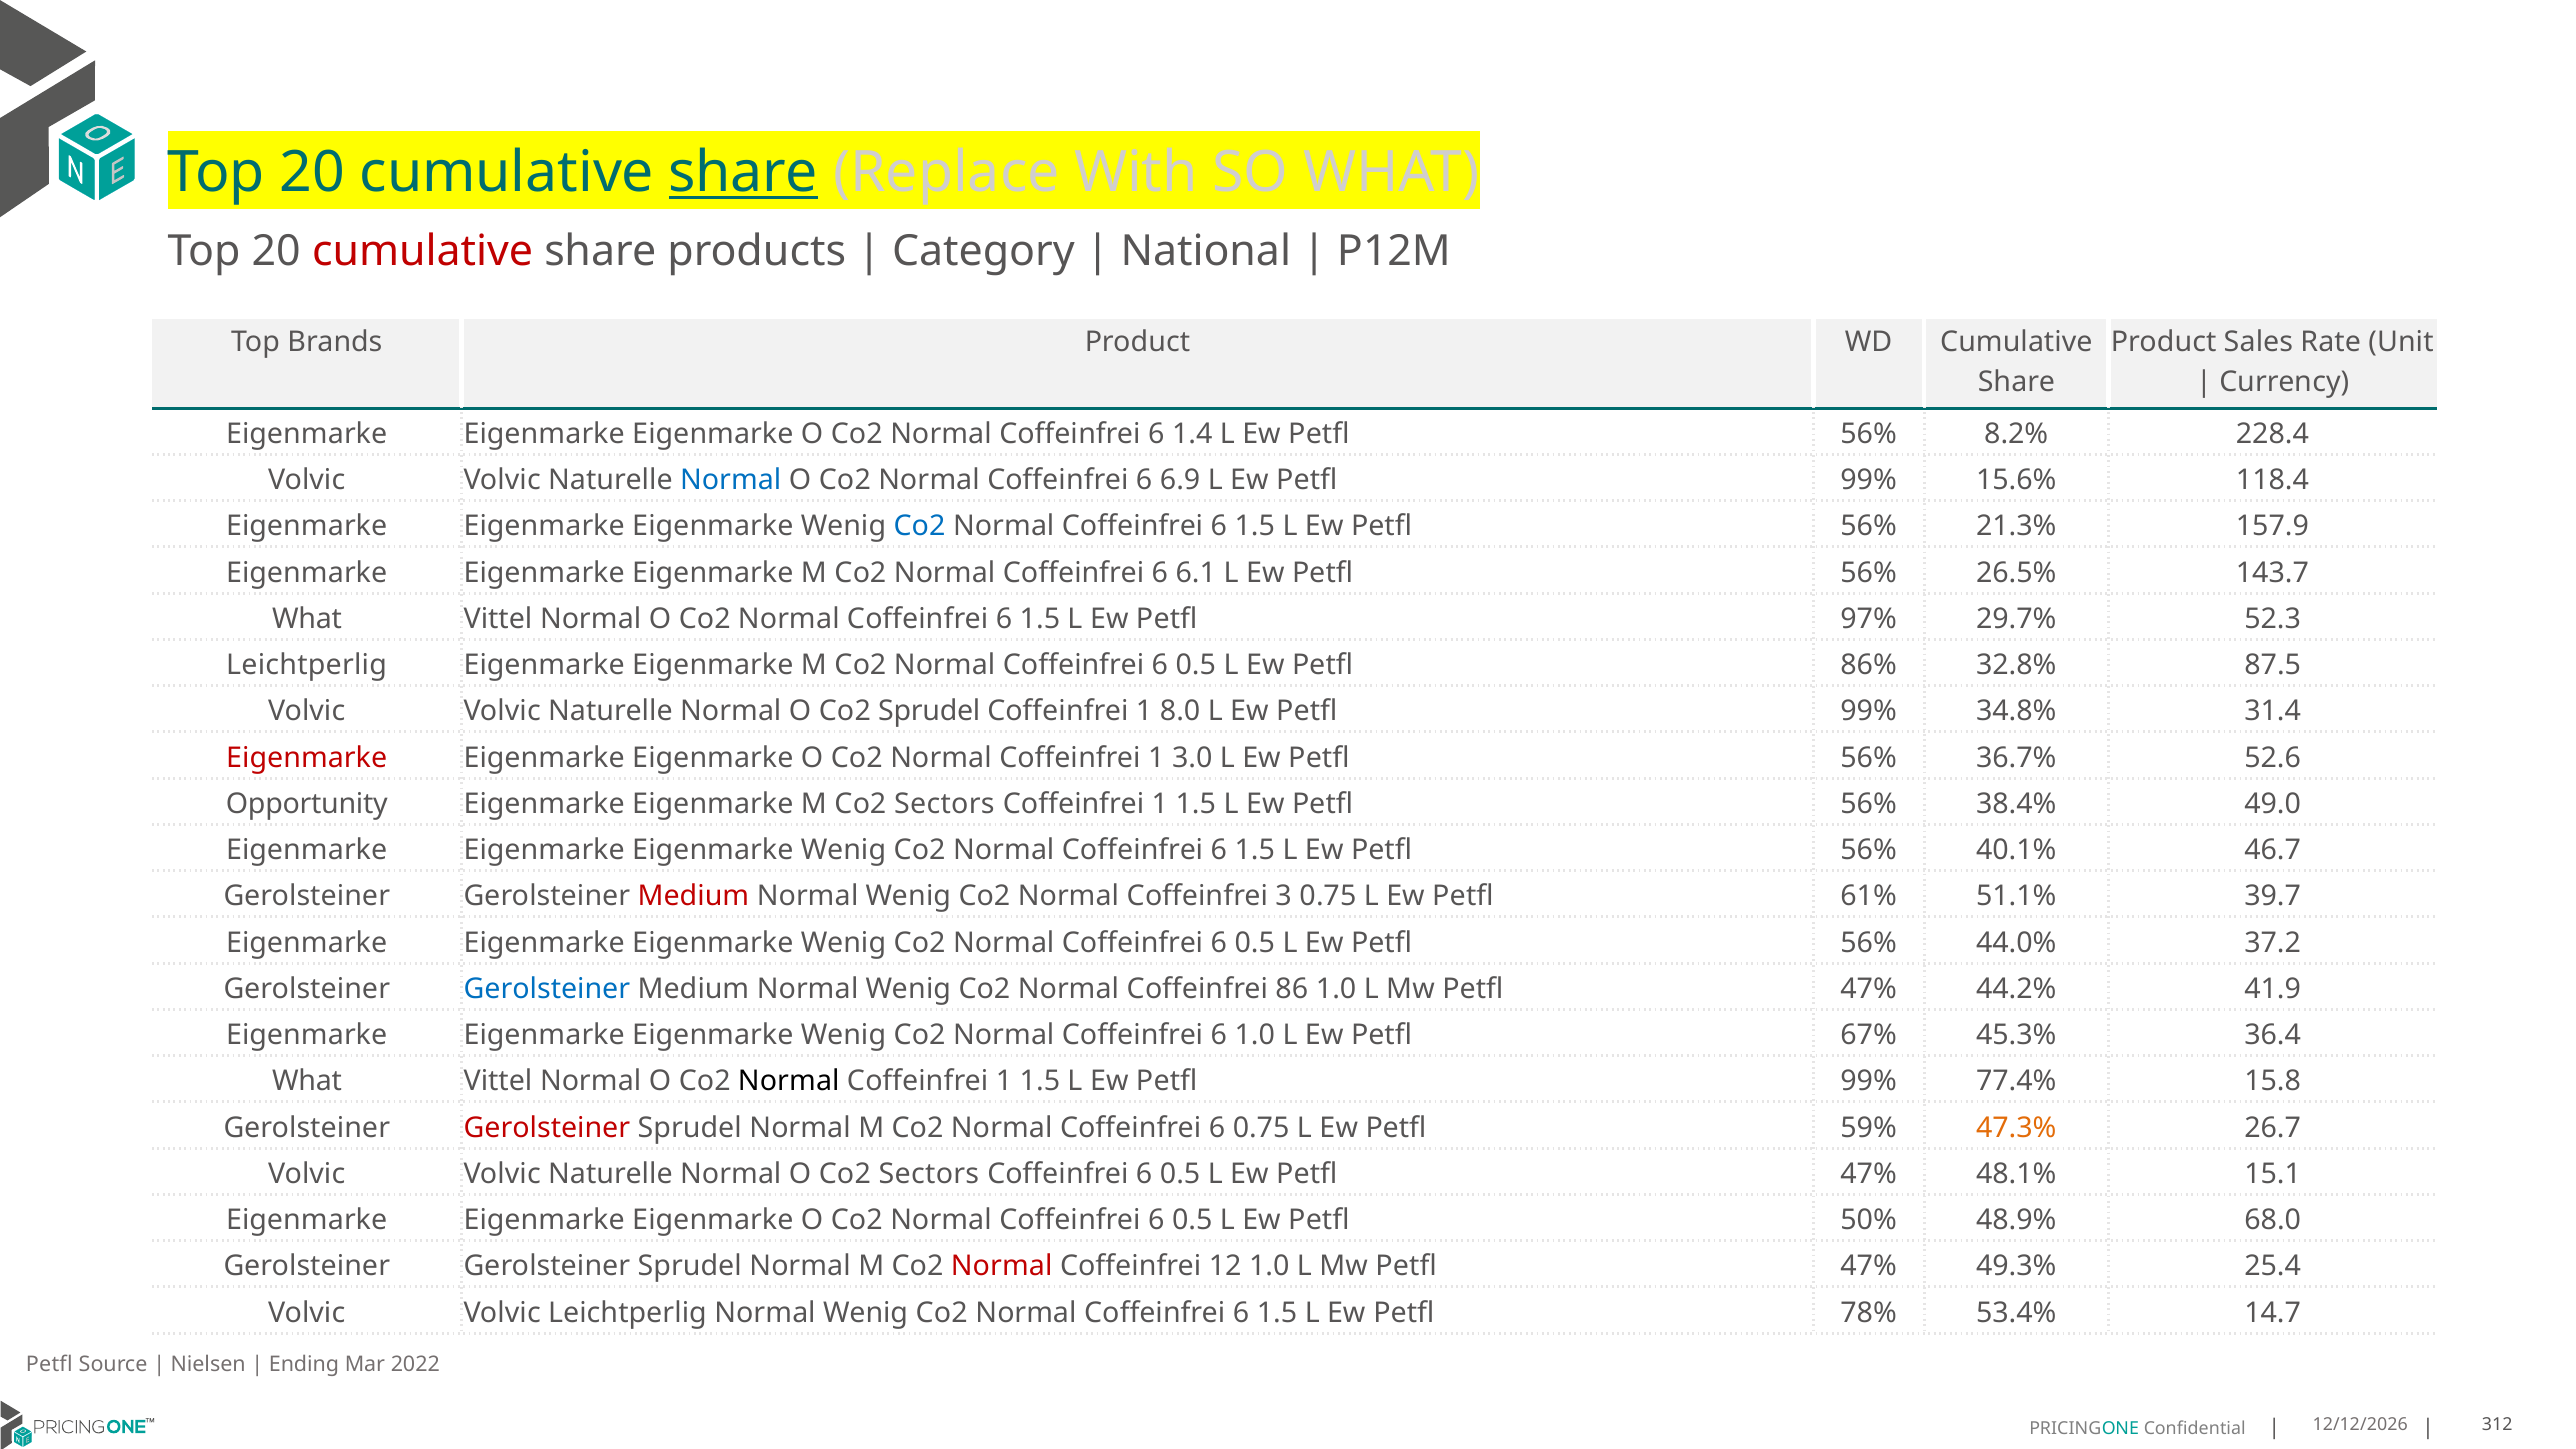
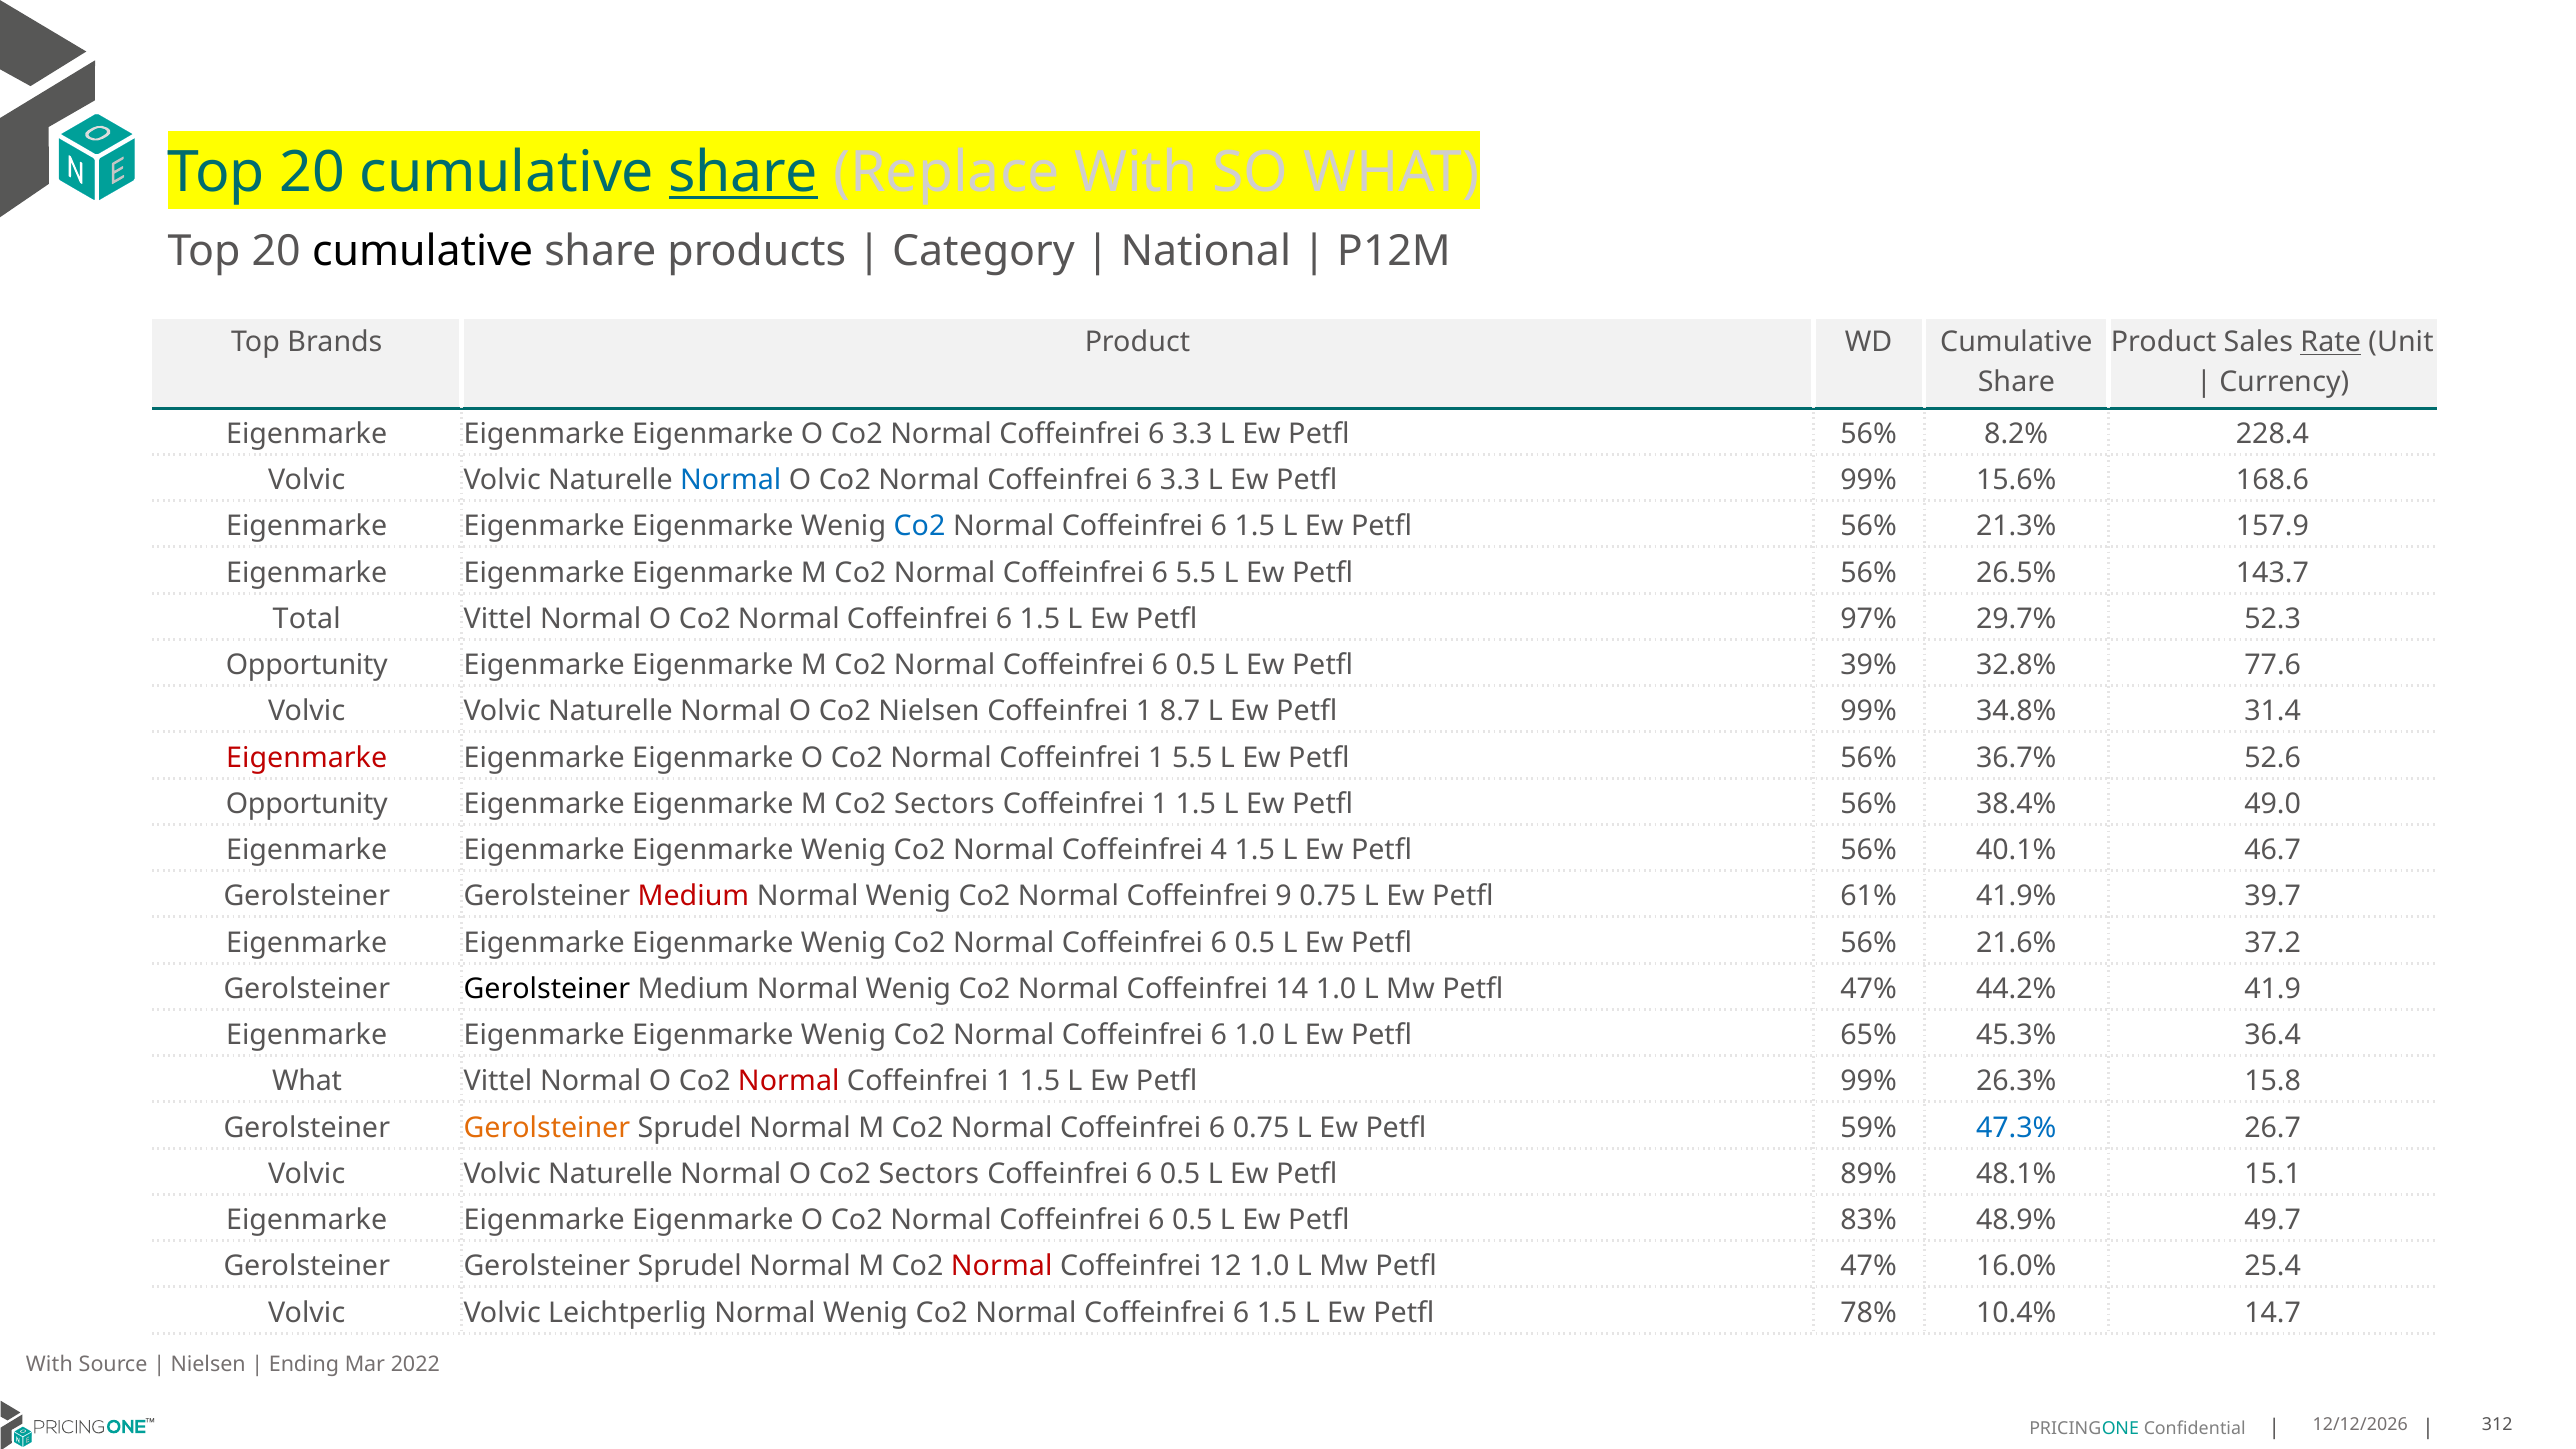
cumulative colour: red -> black (423, 251)
Rate underline: none -> present (2331, 342)
1.4: 1.4 -> 3.3 (1192, 434)
6.9: 6.9 -> 3.3 (1180, 480)
118.4: 118.4 -> 168.6 (2272, 480)
6 6.1: 6.1 -> 5.5 (1196, 573)
What: What -> Total (307, 619)
Leichtperlig: Leichtperlig -> Opportunity (307, 665)
86%: 86% -> 39% (1869, 665)
87.5: 87.5 -> 77.6 (2273, 665)
Co2 Sprudel: Sprudel -> Nielsen (929, 711)
8.0: 8.0 -> 8.7 (1180, 711)
1 3.0: 3.0 -> 5.5 (1192, 758)
6: 6 -> 4 (1219, 850)
3: 3 -> 9 (1283, 896)
51.1%: 51.1% -> 41.9% (2016, 896)
44.0%: 44.0% -> 21.6% (2016, 943)
Gerolsteiner colour: blue -> black (547, 989)
86: 86 -> 14 (1292, 989)
67%: 67% -> 65% (1869, 1035)
Normal colour: black -> red (789, 1081)
77.4%: 77.4% -> 26.3% (2016, 1081)
Gerolsteiner colour: red -> orange (547, 1128)
47.3% colour: orange -> blue (2016, 1128)
Ew Petfl 47%: 47% -> 89% (1869, 1174)
50%: 50% -> 83% (1869, 1220)
68.0: 68.0 -> 49.7 (2273, 1220)
49.3%: 49.3% -> 16.0% (2016, 1266)
53.4%: 53.4% -> 10.4% (2016, 1313)
Petfl: Petfl -> With (49, 1365)
